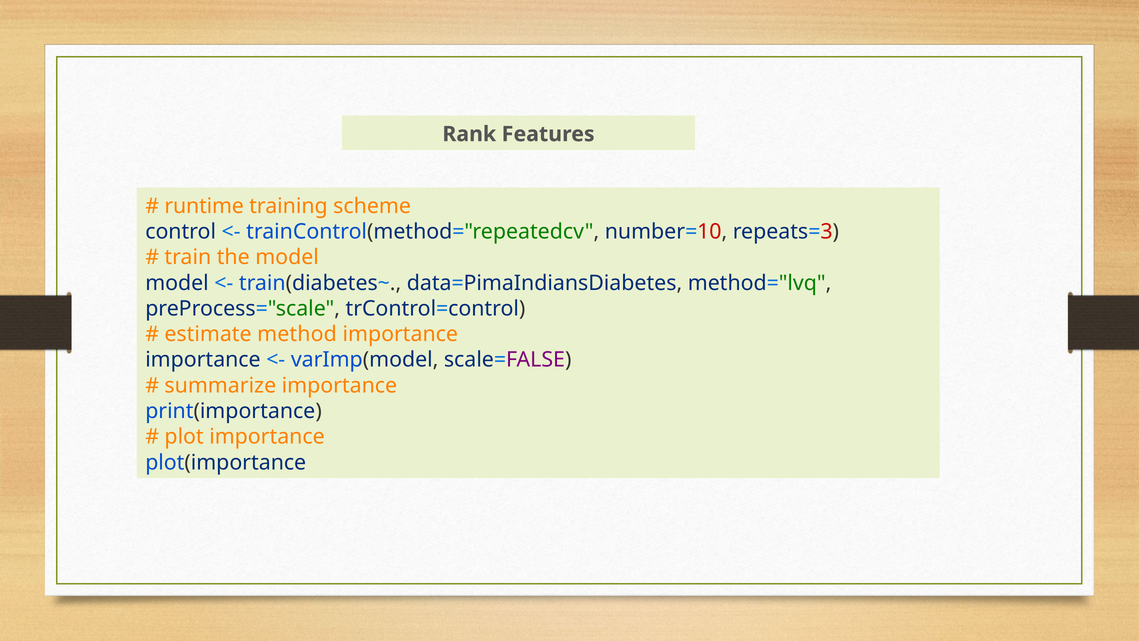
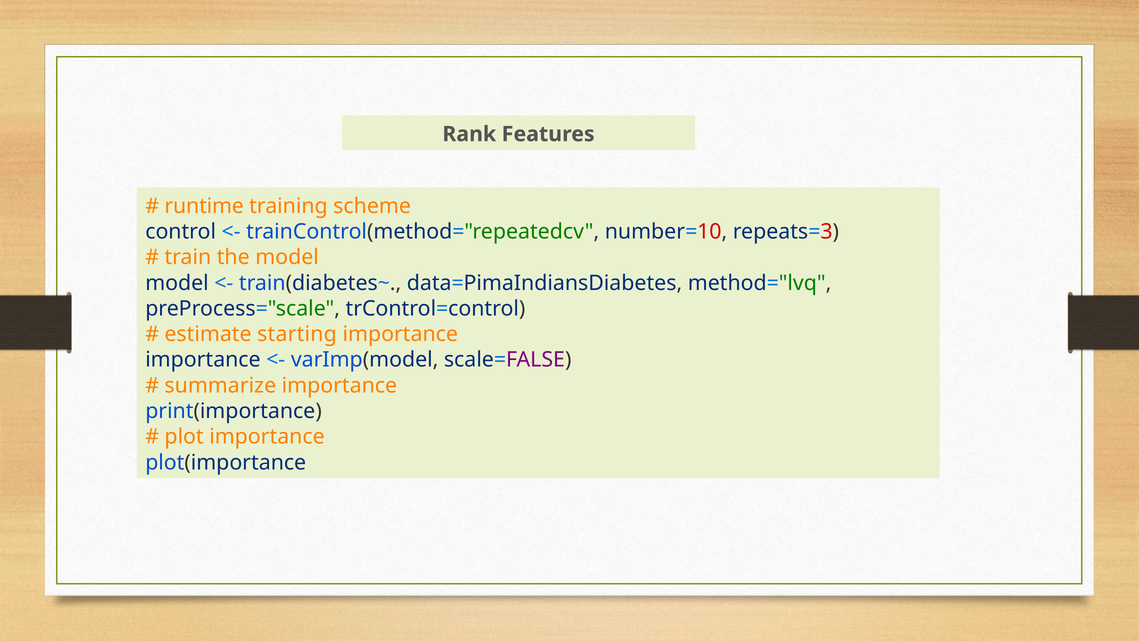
method: method -> starting (297, 334)
